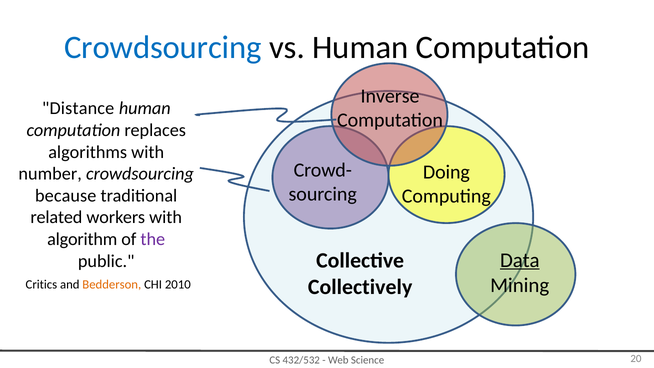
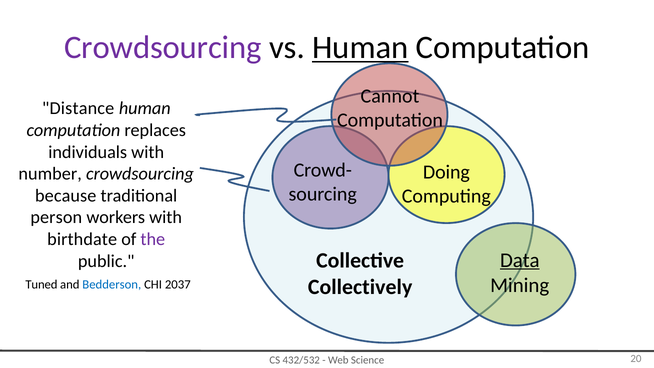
Crowdsourcing colour: blue -> purple (163, 48)
Human underline: none -> present (360, 48)
Inverse: Inverse -> Cannot (390, 96)
algorithms: algorithms -> individuals (88, 152)
related: related -> person (56, 217)
algorithm: algorithm -> birthdate (82, 239)
Critics: Critics -> Tuned (41, 285)
Bedderson colour: orange -> blue (112, 285)
2010: 2010 -> 2037 (178, 285)
